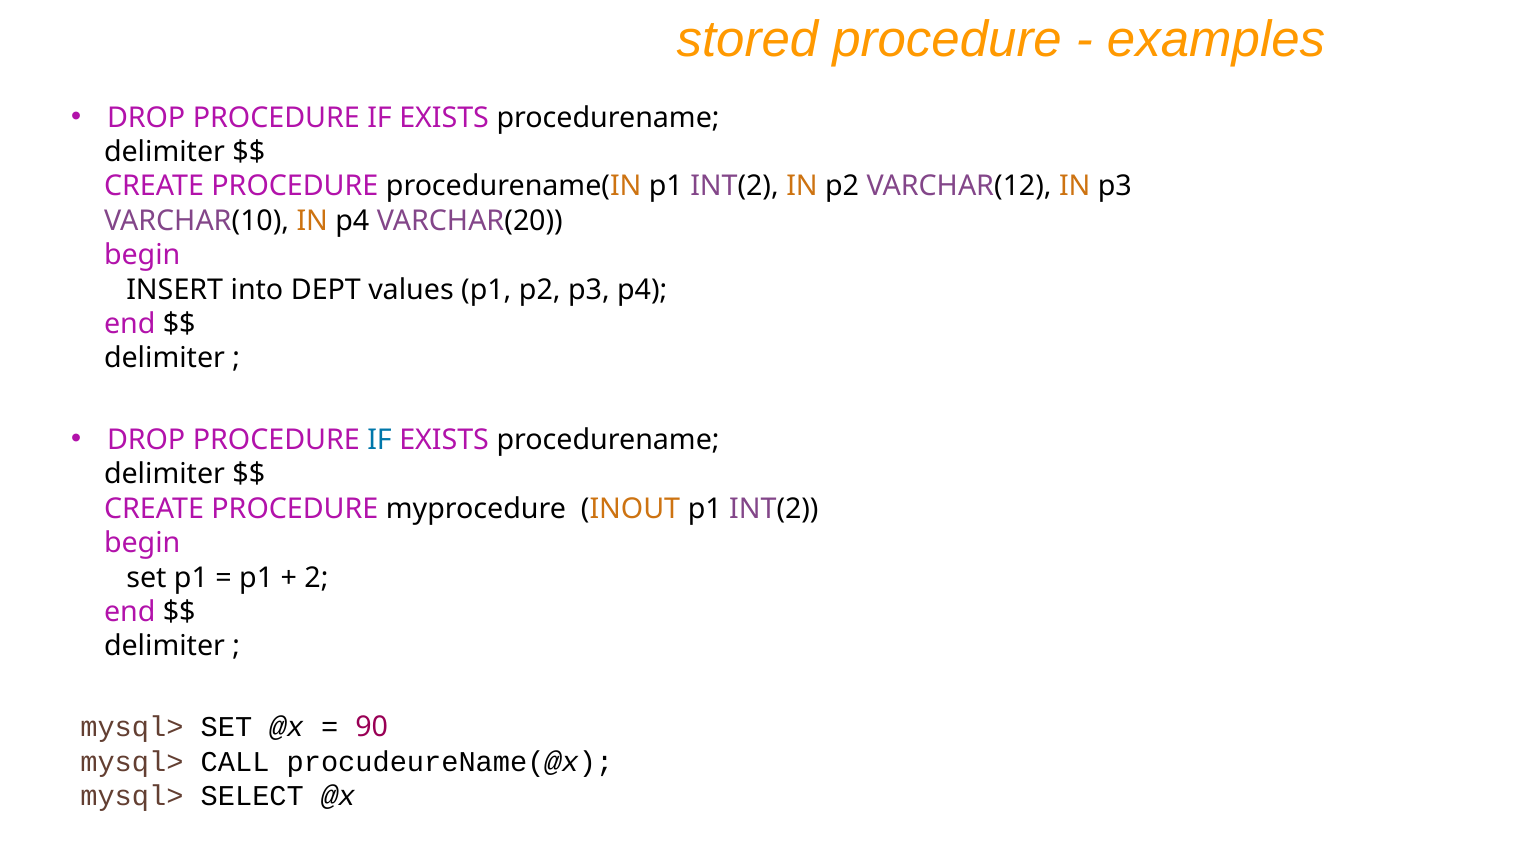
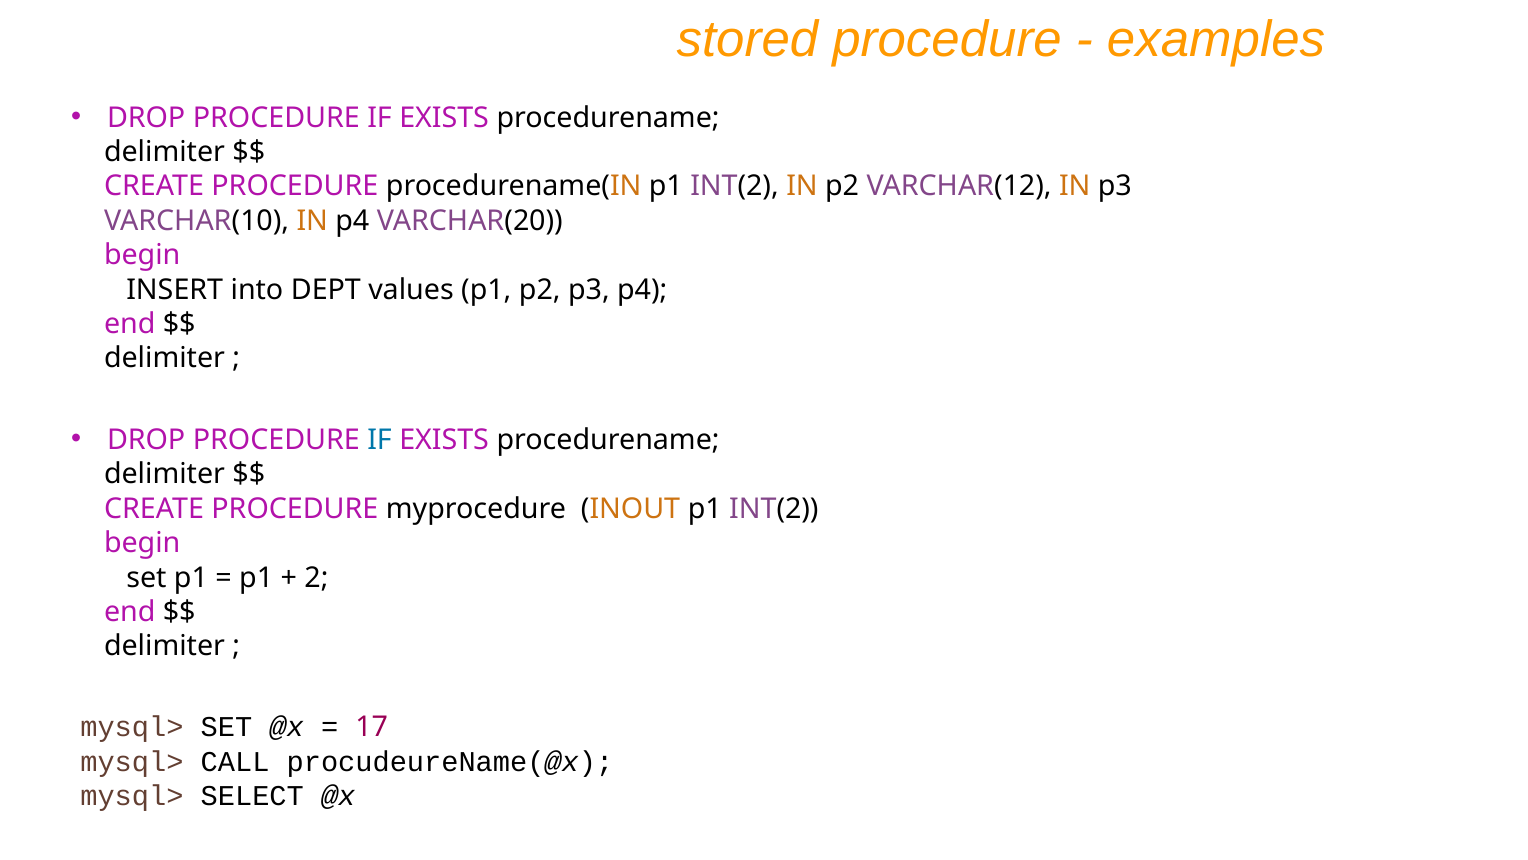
90: 90 -> 17 (372, 727)
